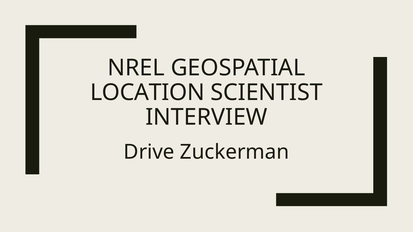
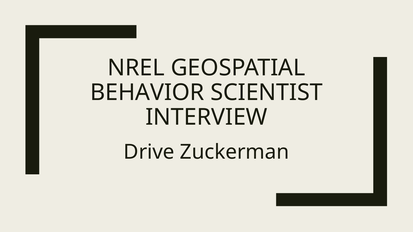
LOCATION: LOCATION -> BEHAVIOR (147, 93)
